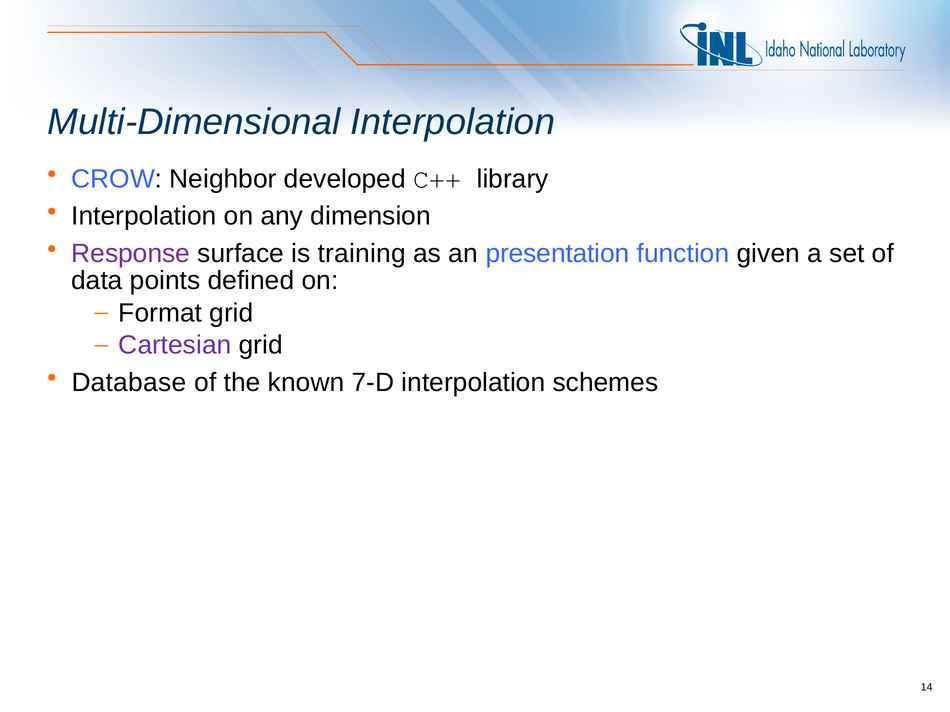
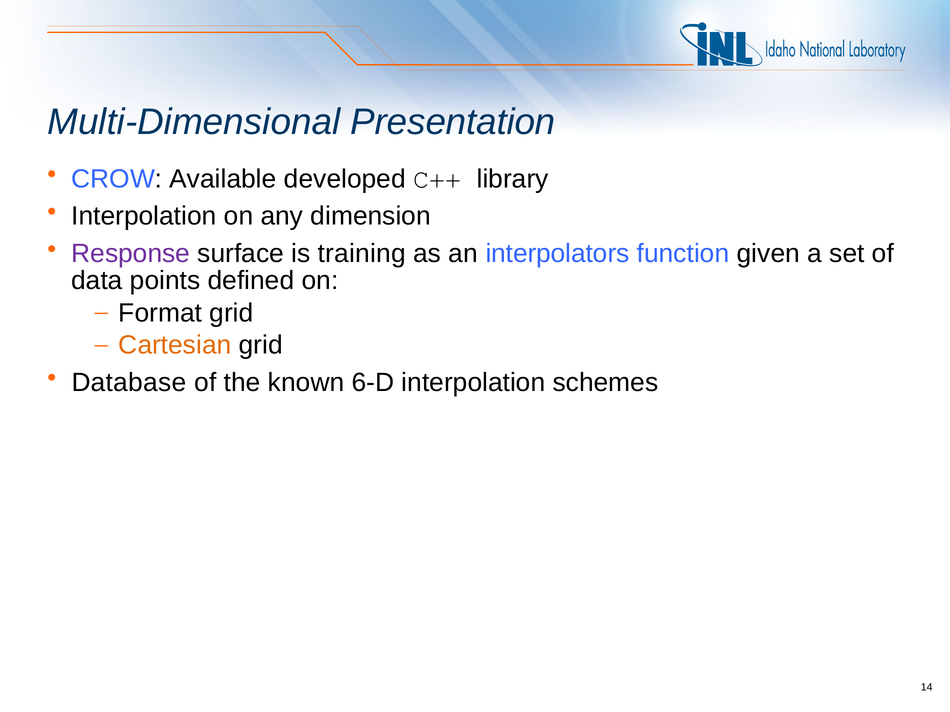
Multi-Dimensional Interpolation: Interpolation -> Presentation (453, 122)
Neighbor: Neighbor -> Available (223, 179)
presentation: presentation -> interpolators (558, 254)
Cartesian colour: purple -> orange (175, 345)
7-D: 7-D -> 6-D (373, 383)
